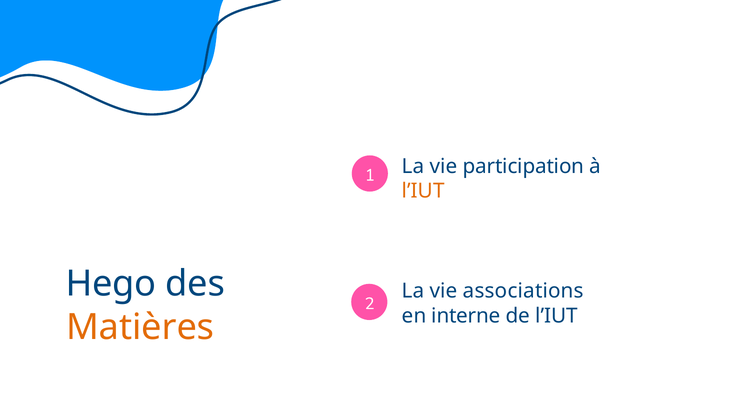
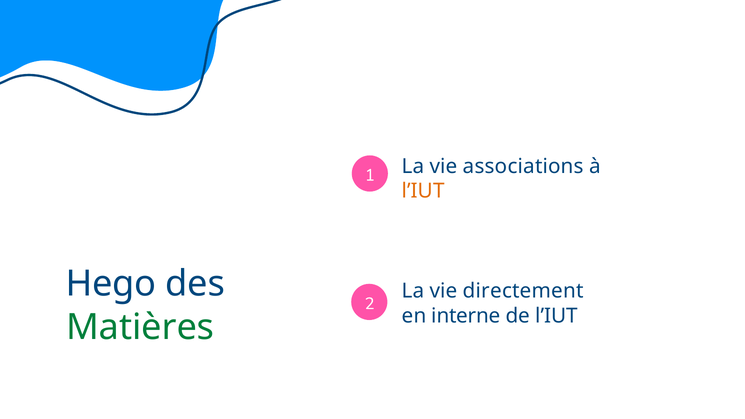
participation: participation -> associations (523, 166)
associations: associations -> directement (523, 291)
Matières colour: orange -> green (140, 327)
